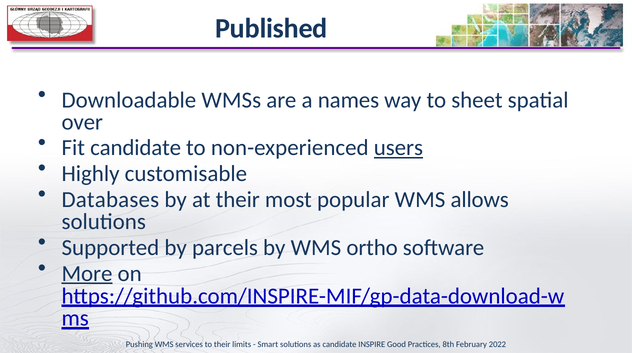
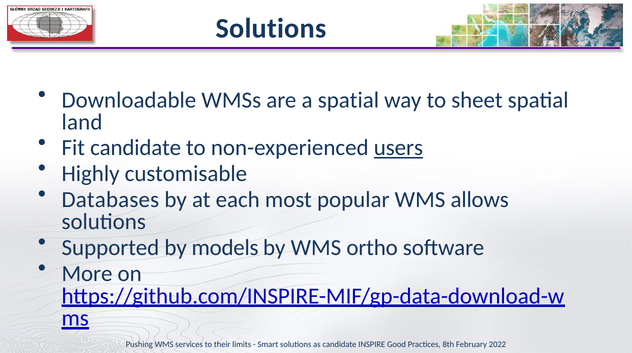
Published: Published -> Solutions (271, 28)
a names: names -> spatial (348, 100)
over: over -> land (82, 122)
at their: their -> each (238, 200)
parcels: parcels -> models (225, 248)
More underline: present -> none (87, 274)
